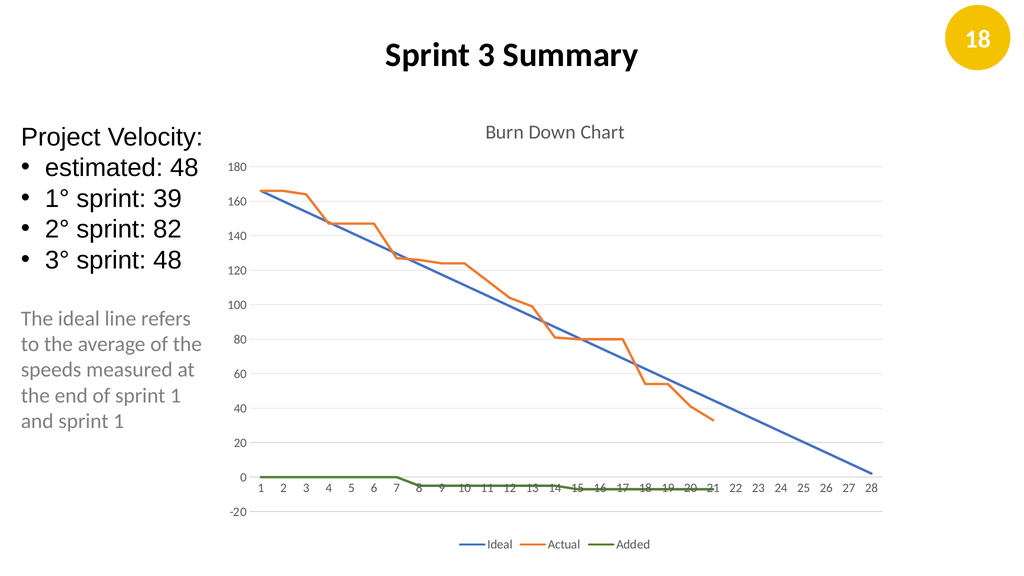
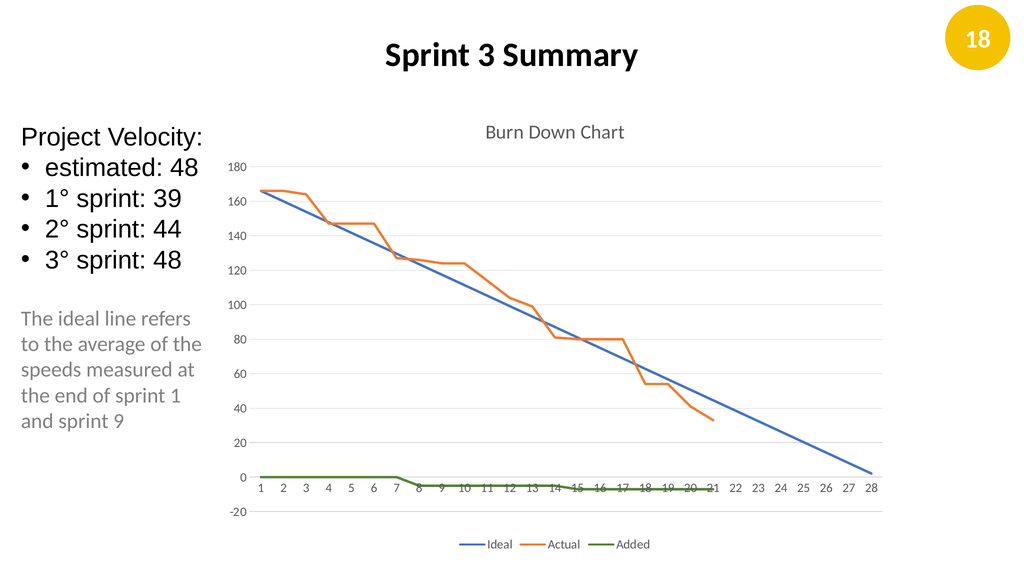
82: 82 -> 44 (167, 229)
and sprint 1: 1 -> 9 (119, 421)
